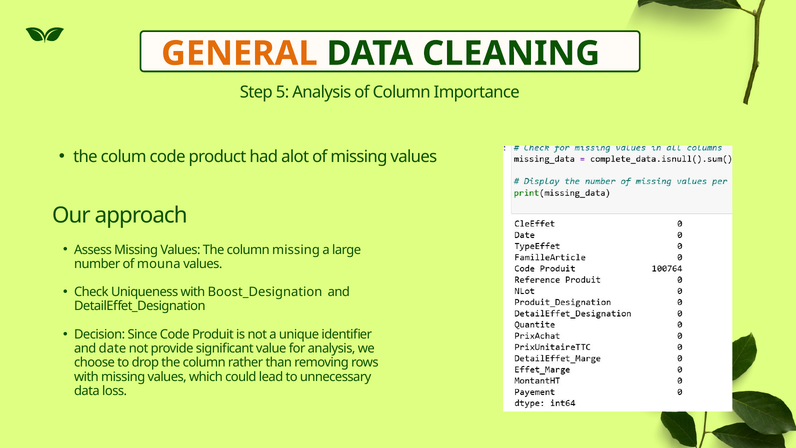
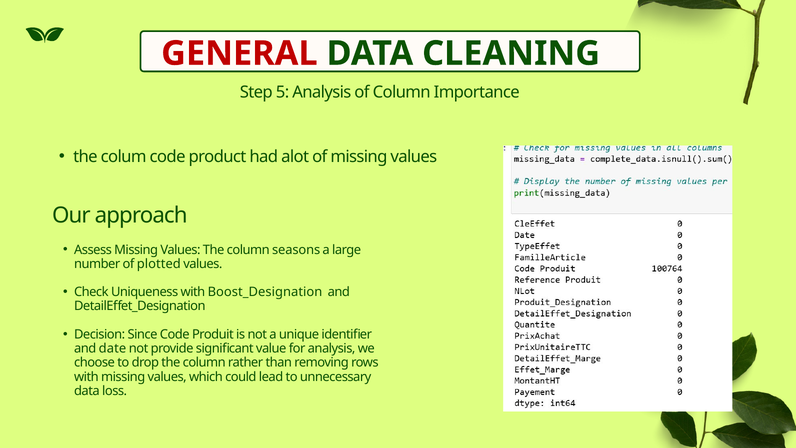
GENERAL colour: orange -> red (239, 53)
column missing: missing -> seasons (296, 250)
mouna: mouna -> plotted (159, 264)
